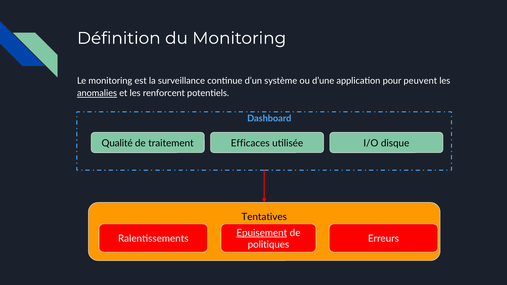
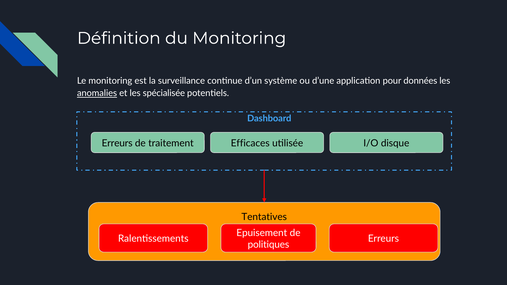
peuvent: peuvent -> données (420, 81)
renforcent: renforcent -> spécialisée (164, 93)
Qualité: Qualité -> Erreurs (117, 143)
Epuisement underline: present -> none (262, 233)
